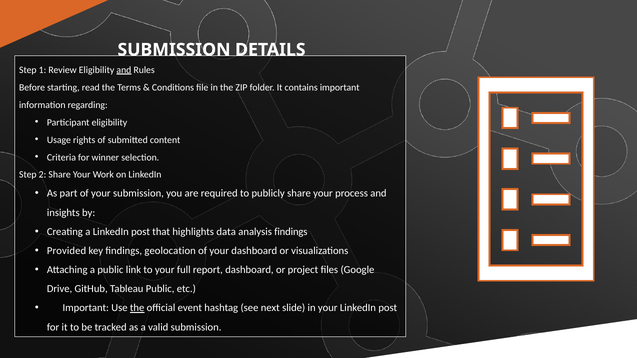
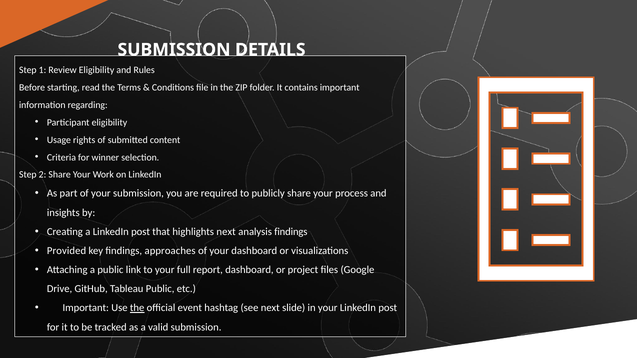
and underline: present -> none (124, 70)
highlights data: data -> next (226, 232)
geolocation: geolocation -> approaches (170, 251)
